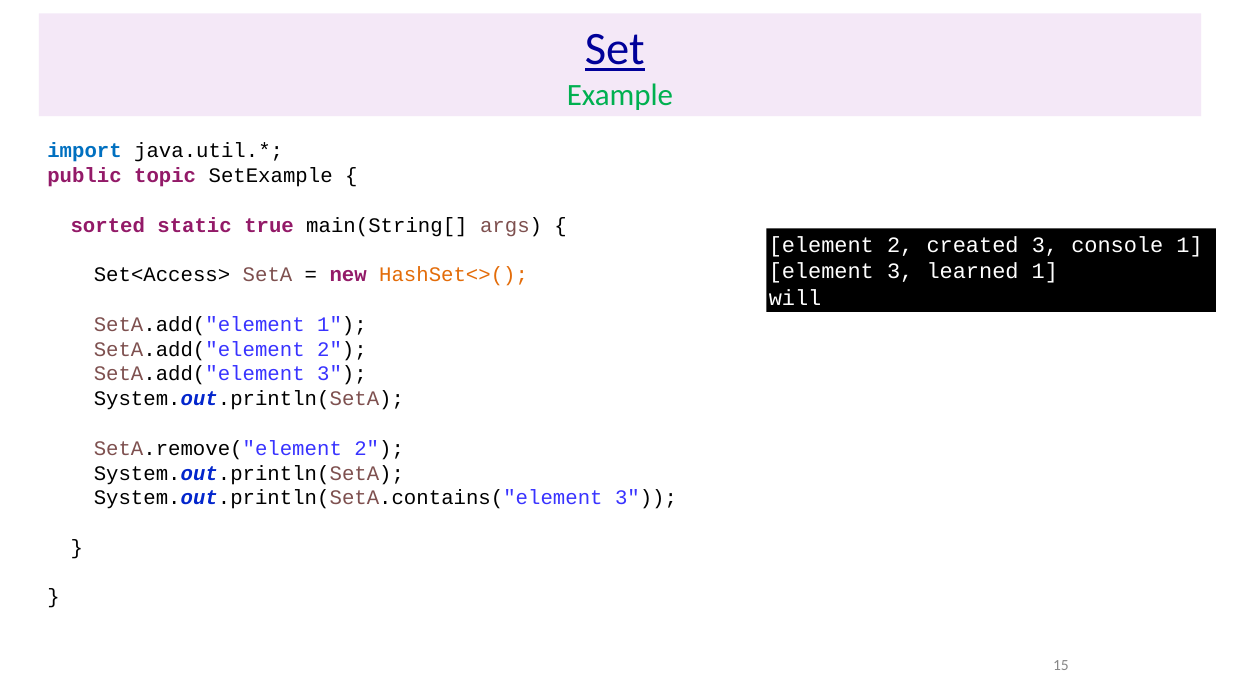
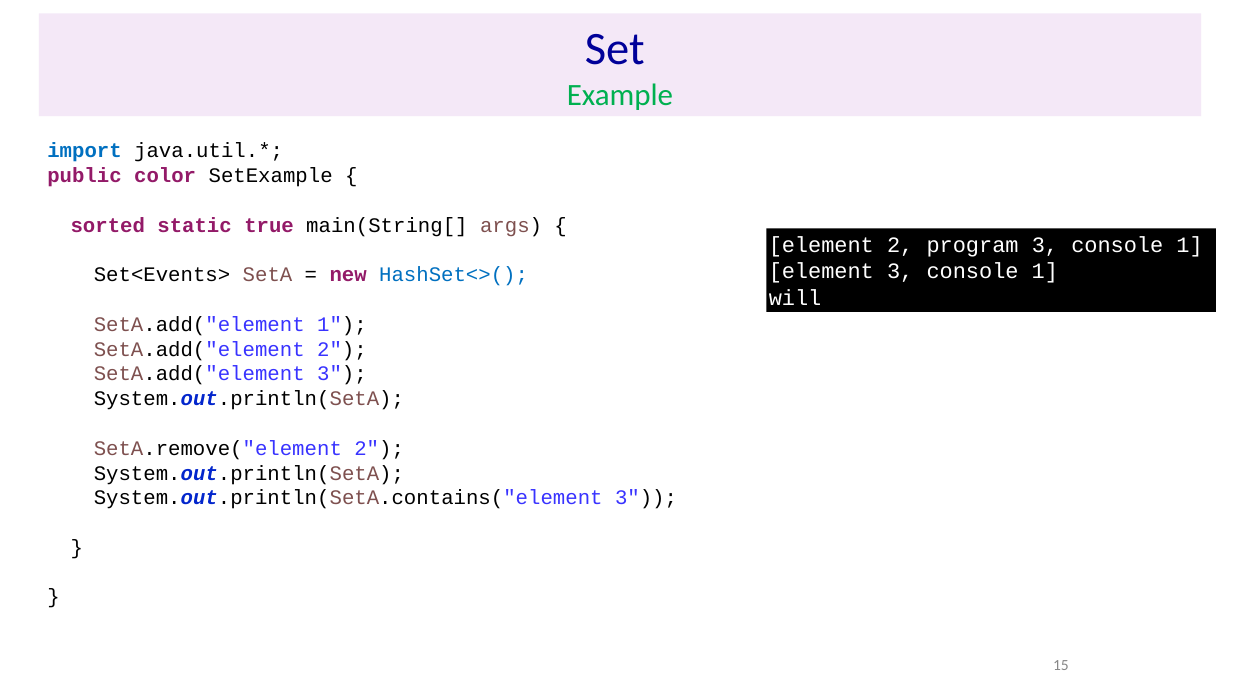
Set underline: present -> none (615, 49)
topic: topic -> color (165, 176)
created: created -> program (973, 246)
element 3 learned: learned -> console (973, 272)
Set<Access>: Set<Access> -> Set<Events> (162, 275)
HashSet<>( colour: orange -> blue (454, 275)
